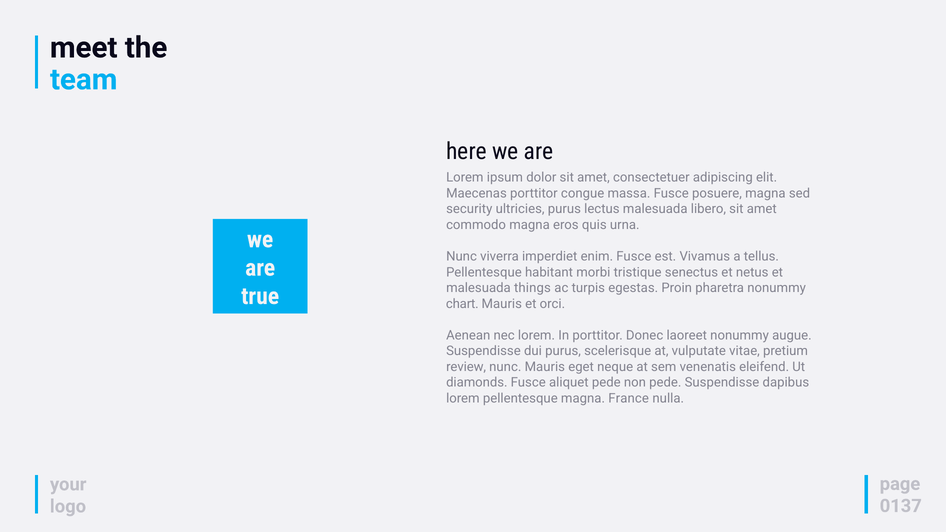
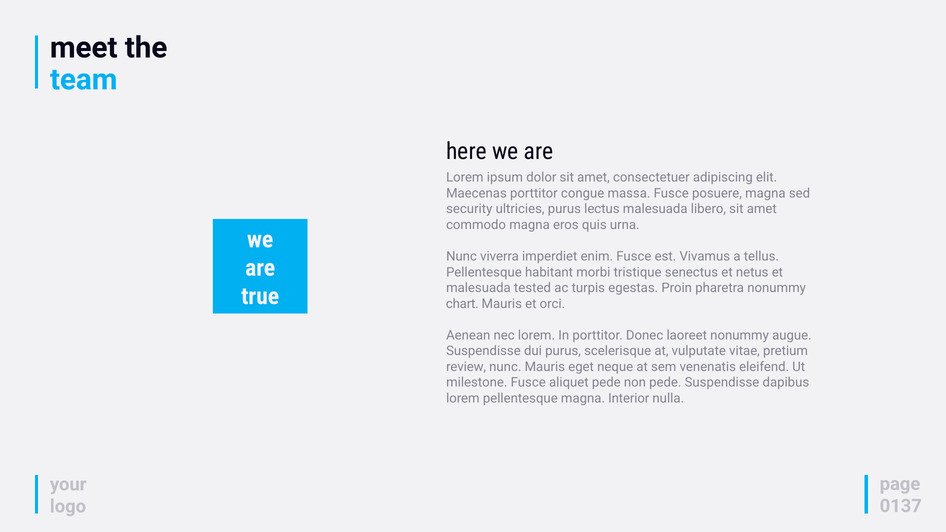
things: things -> tested (532, 288)
diamonds: diamonds -> milestone (477, 383)
France: France -> Interior (629, 398)
